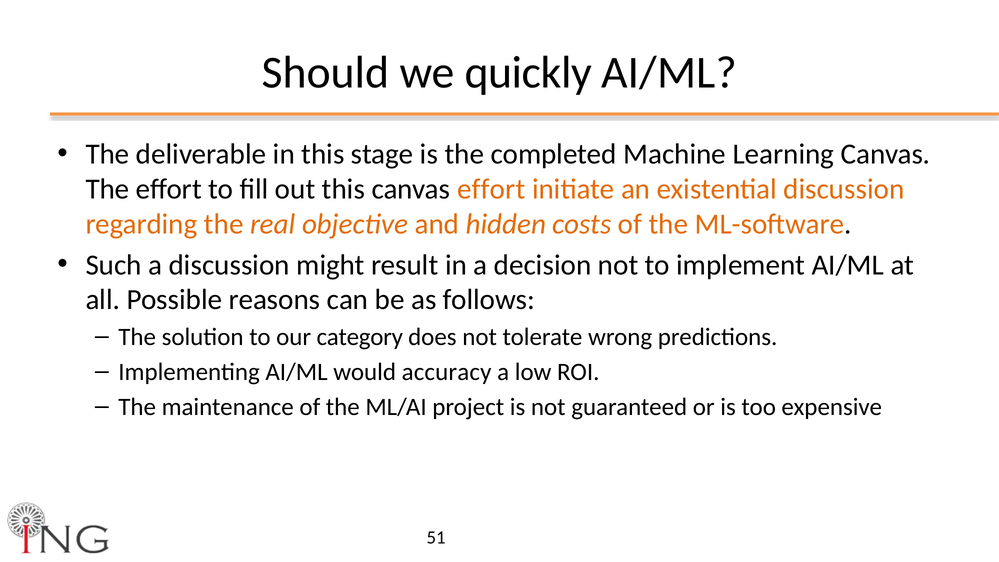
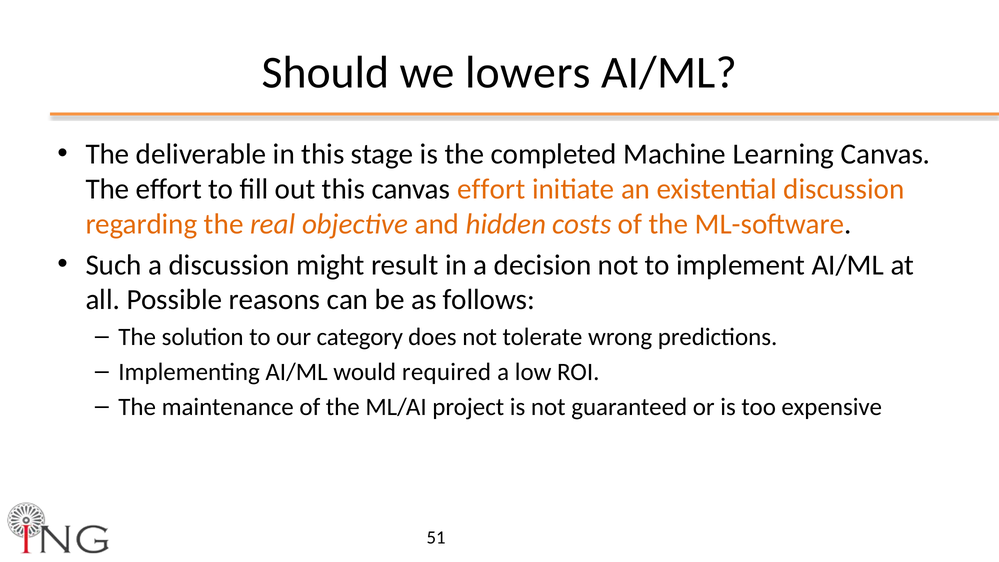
quickly: quickly -> lowers (528, 73)
accuracy: accuracy -> required (447, 372)
